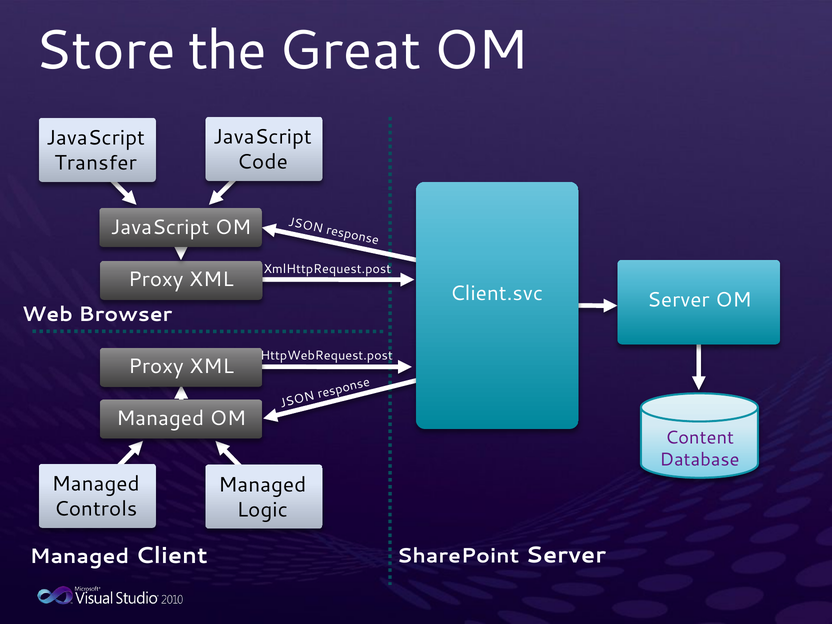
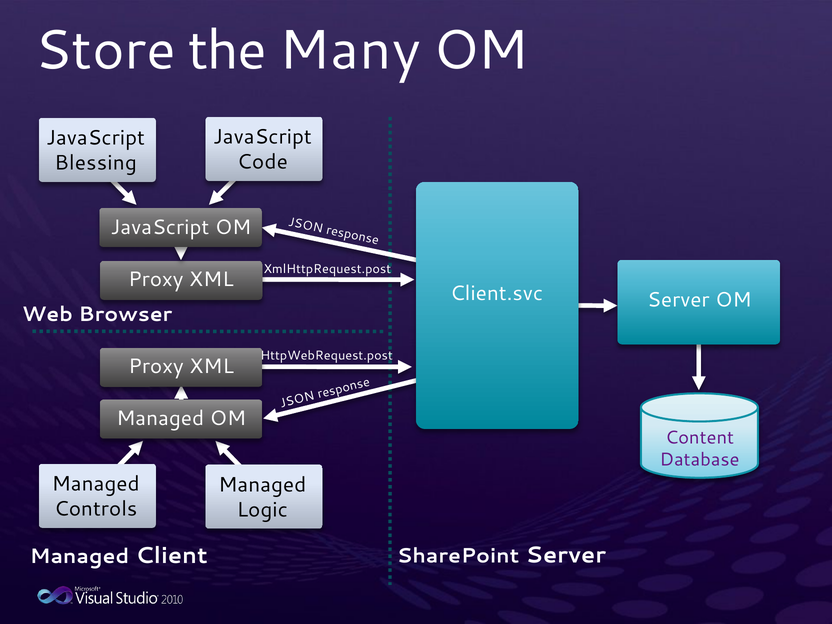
Great: Great -> Many (350, 51)
Transfer: Transfer -> Blessing (96, 163)
